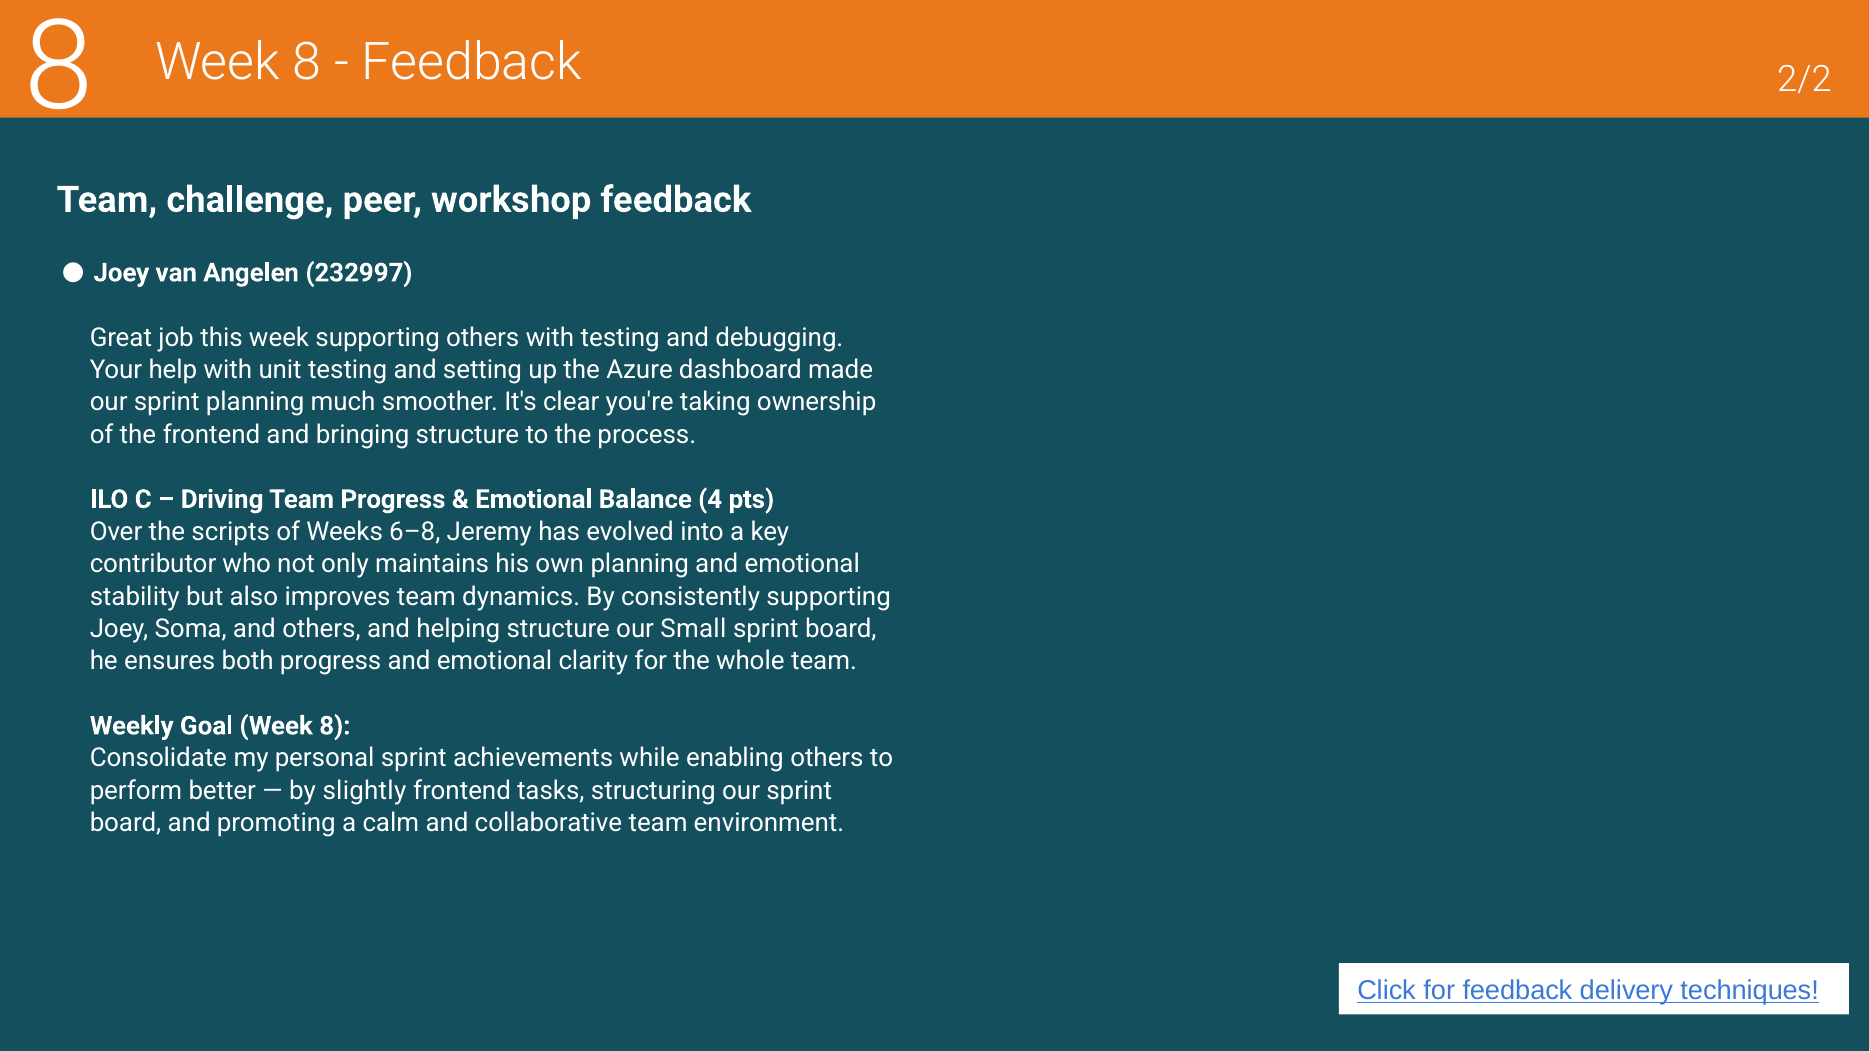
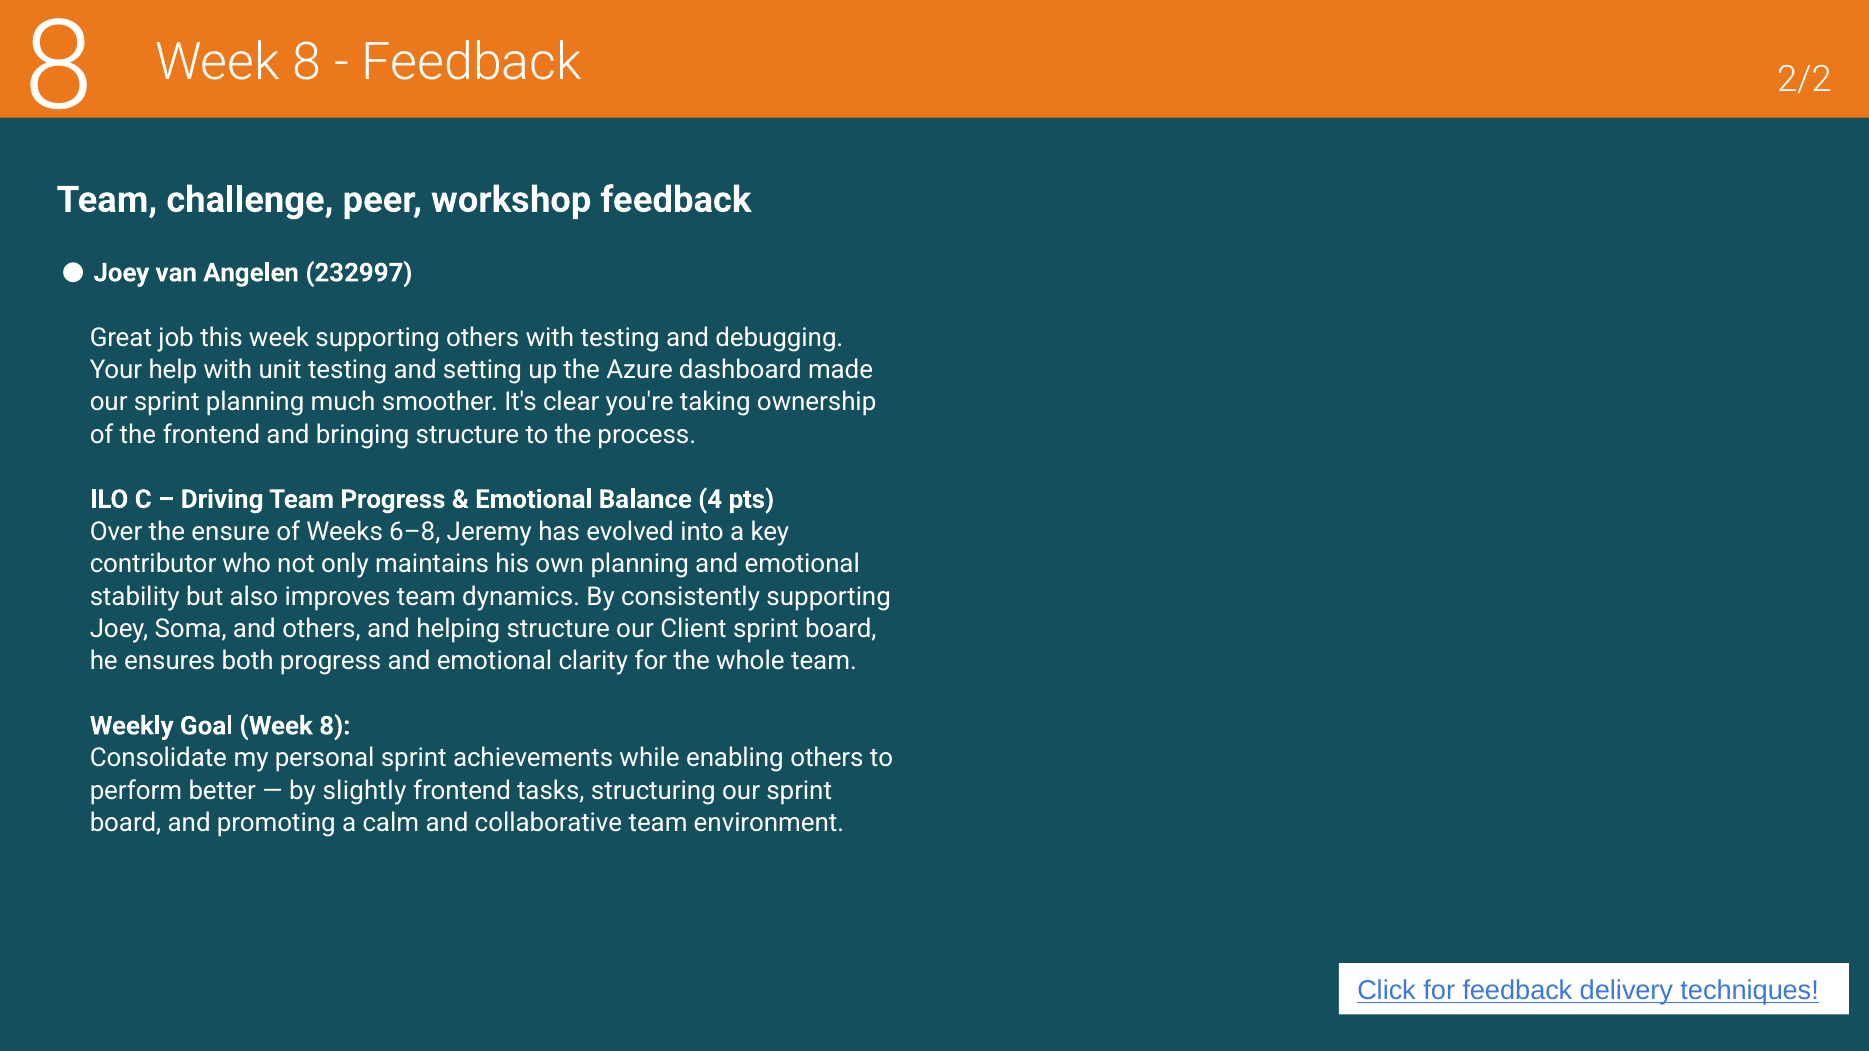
scripts: scripts -> ensure (231, 532)
Small: Small -> Client (693, 629)
